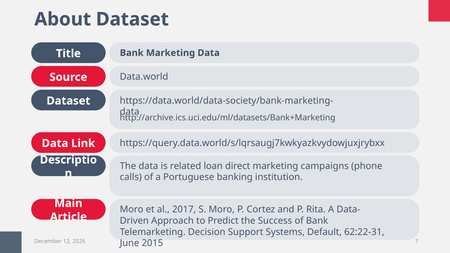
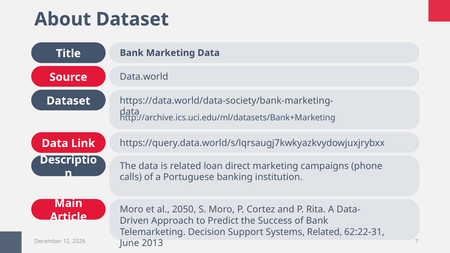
2017: 2017 -> 2050 (184, 210)
Systems Default: Default -> Related (325, 232)
2015: 2015 -> 2013 (152, 243)
